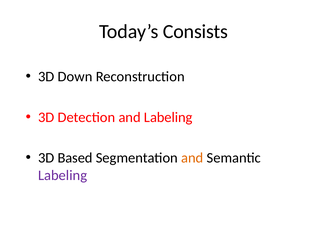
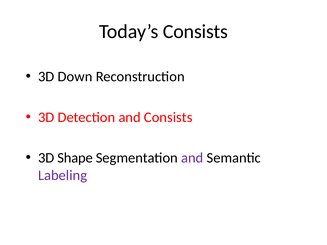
and Labeling: Labeling -> Consists (168, 117)
Based: Based -> Shape (75, 158)
and colour: orange -> purple (192, 158)
